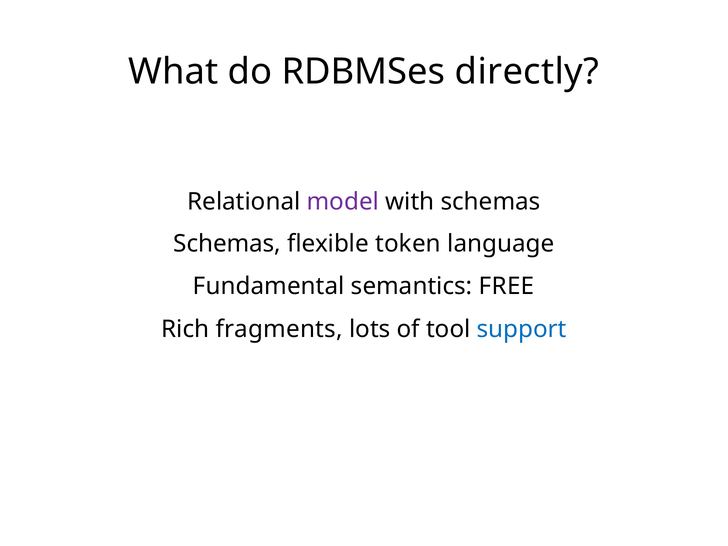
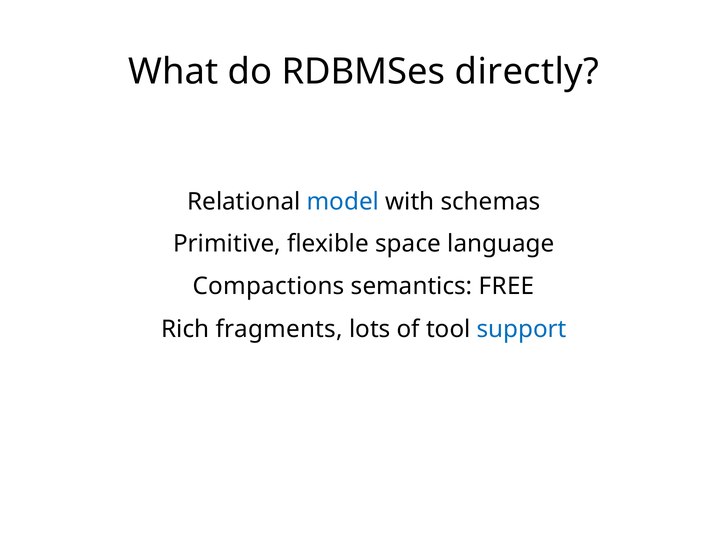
model colour: purple -> blue (343, 202)
Schemas: Schemas -> Primitive (227, 244)
token: token -> space (408, 244)
Fundamental: Fundamental -> Compactions (269, 286)
